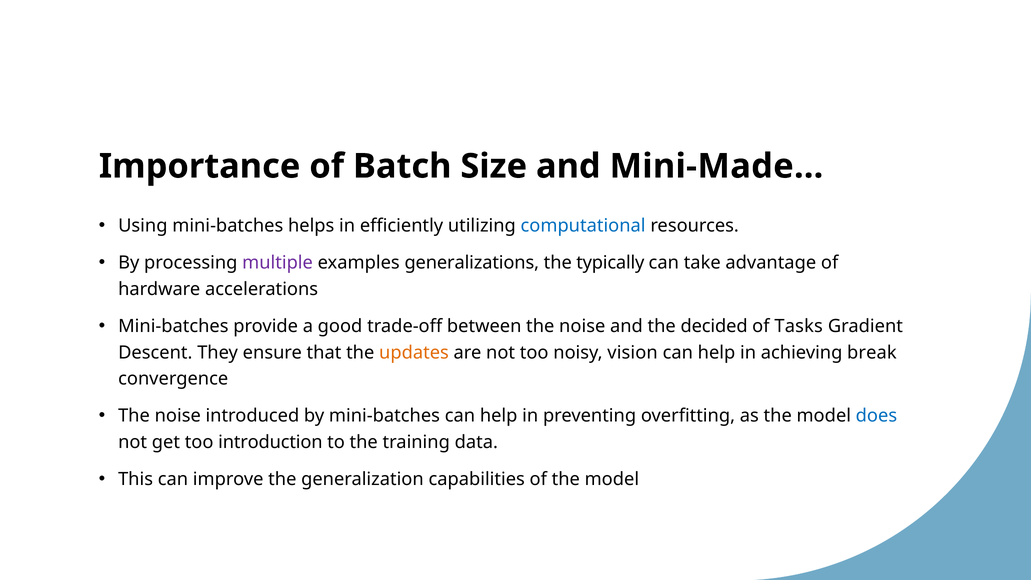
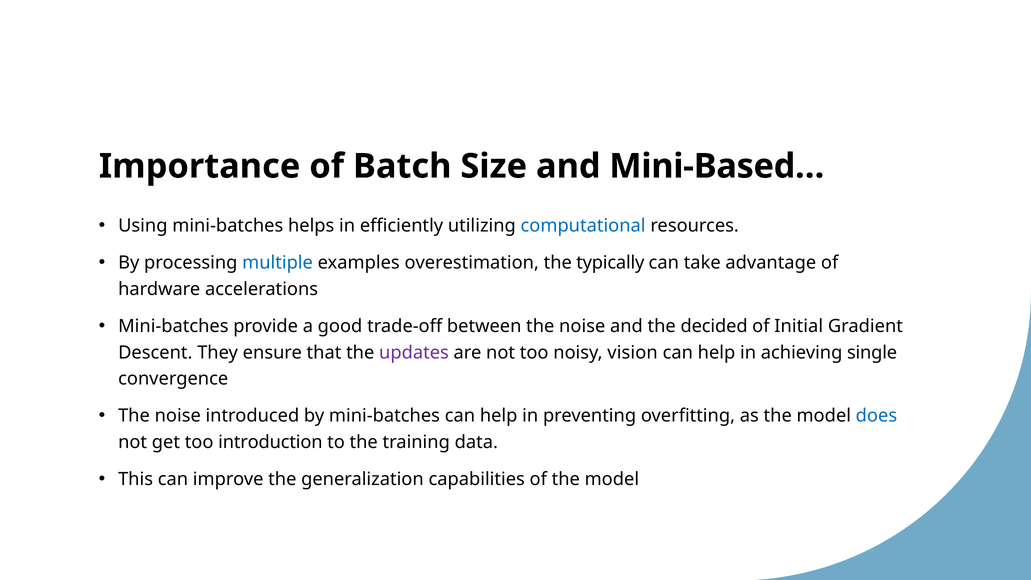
Mini-Made…: Mini-Made… -> Mini-Based… (717, 166)
multiple colour: purple -> blue (278, 263)
generalizations: generalizations -> overestimation (472, 263)
Tasks: Tasks -> Initial (799, 326)
updates colour: orange -> purple (414, 352)
break: break -> single (872, 352)
